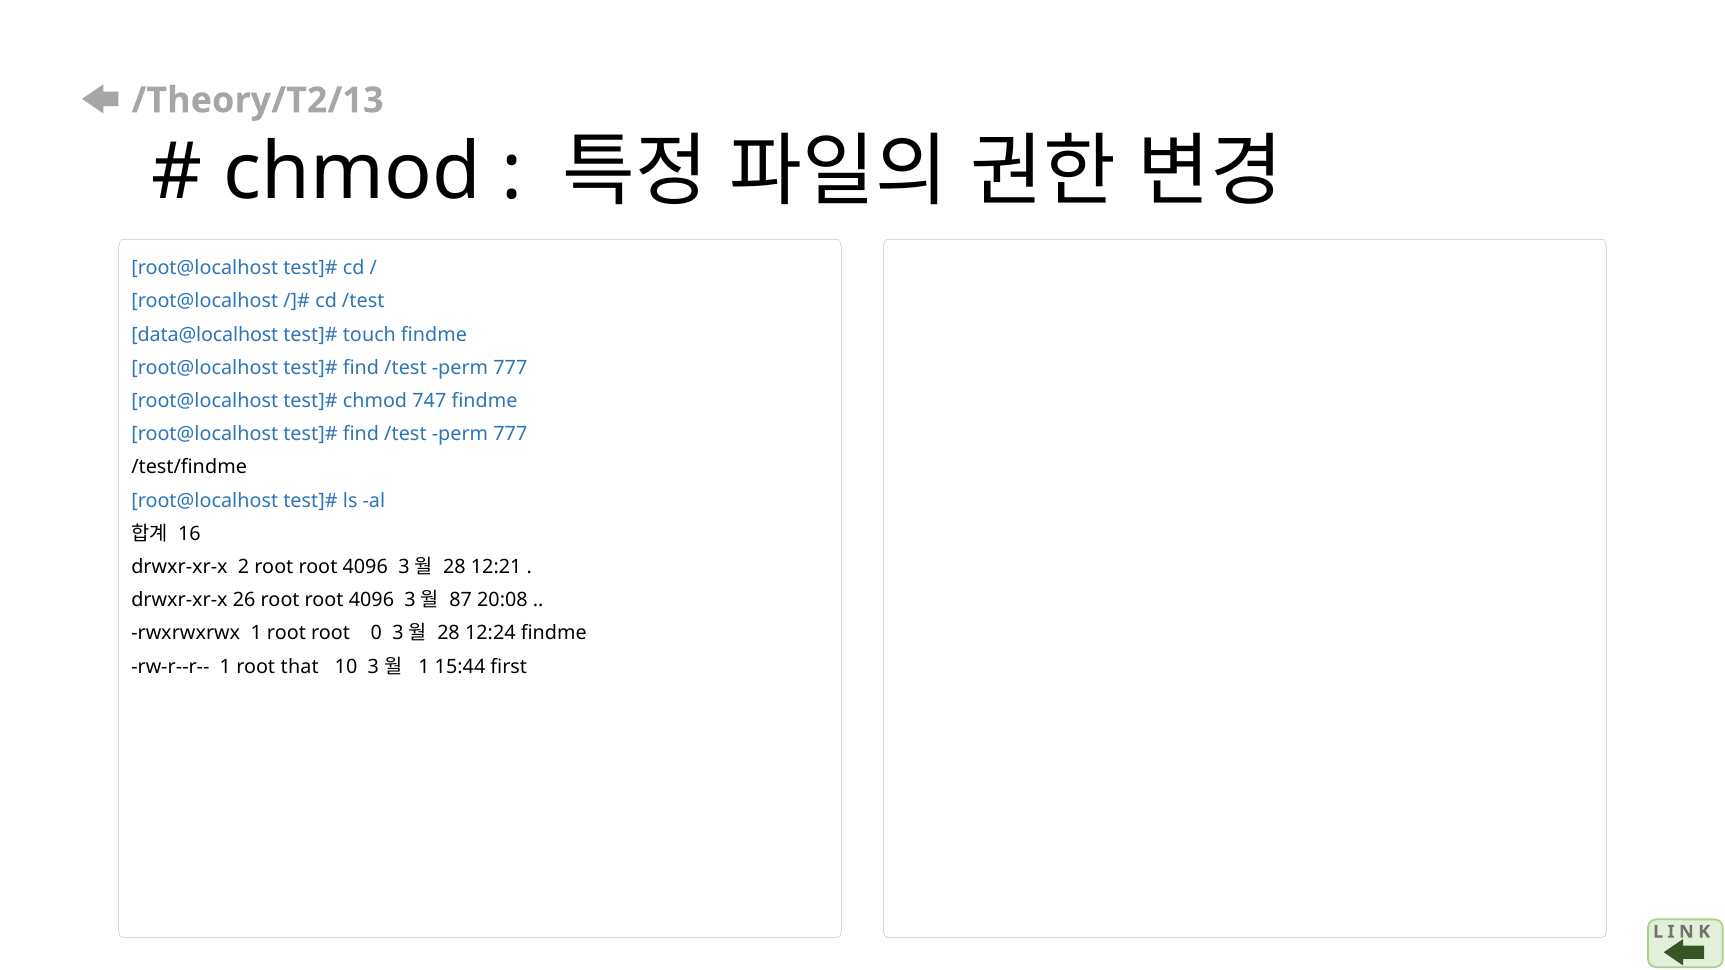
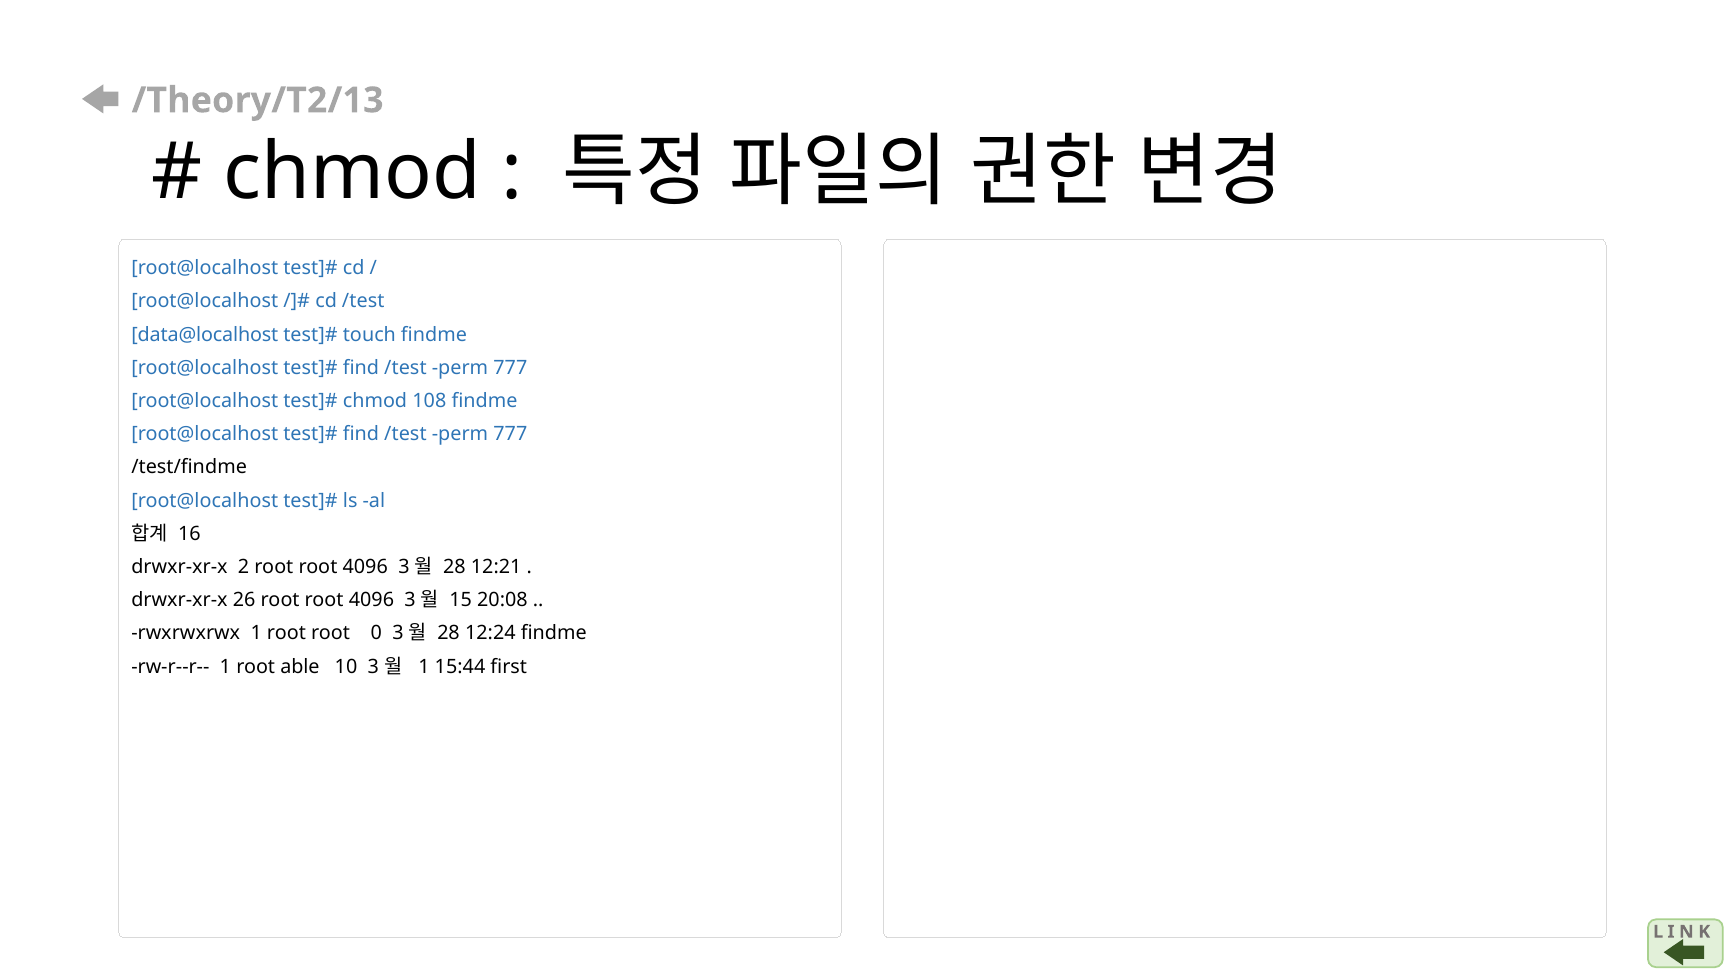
747: 747 -> 108 (429, 401)
87: 87 -> 15 (461, 600)
that: that -> able (300, 667)
